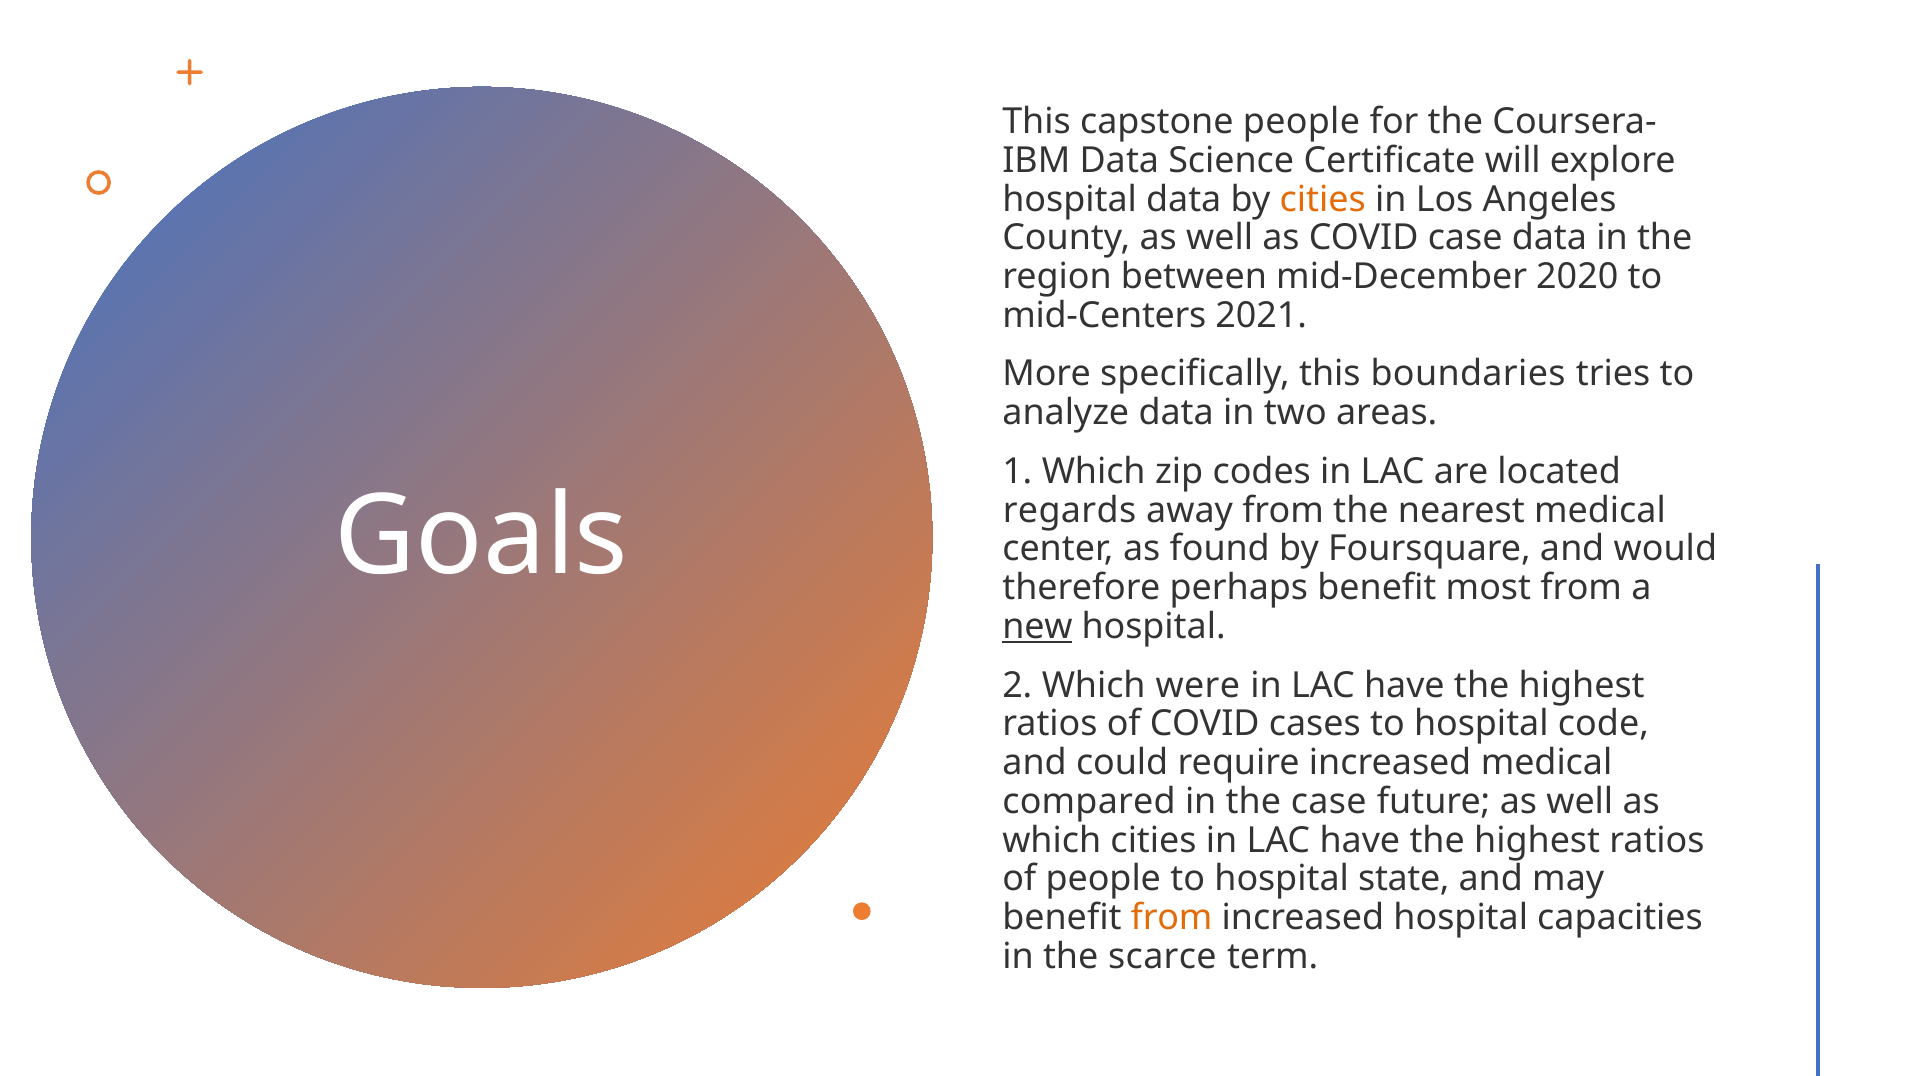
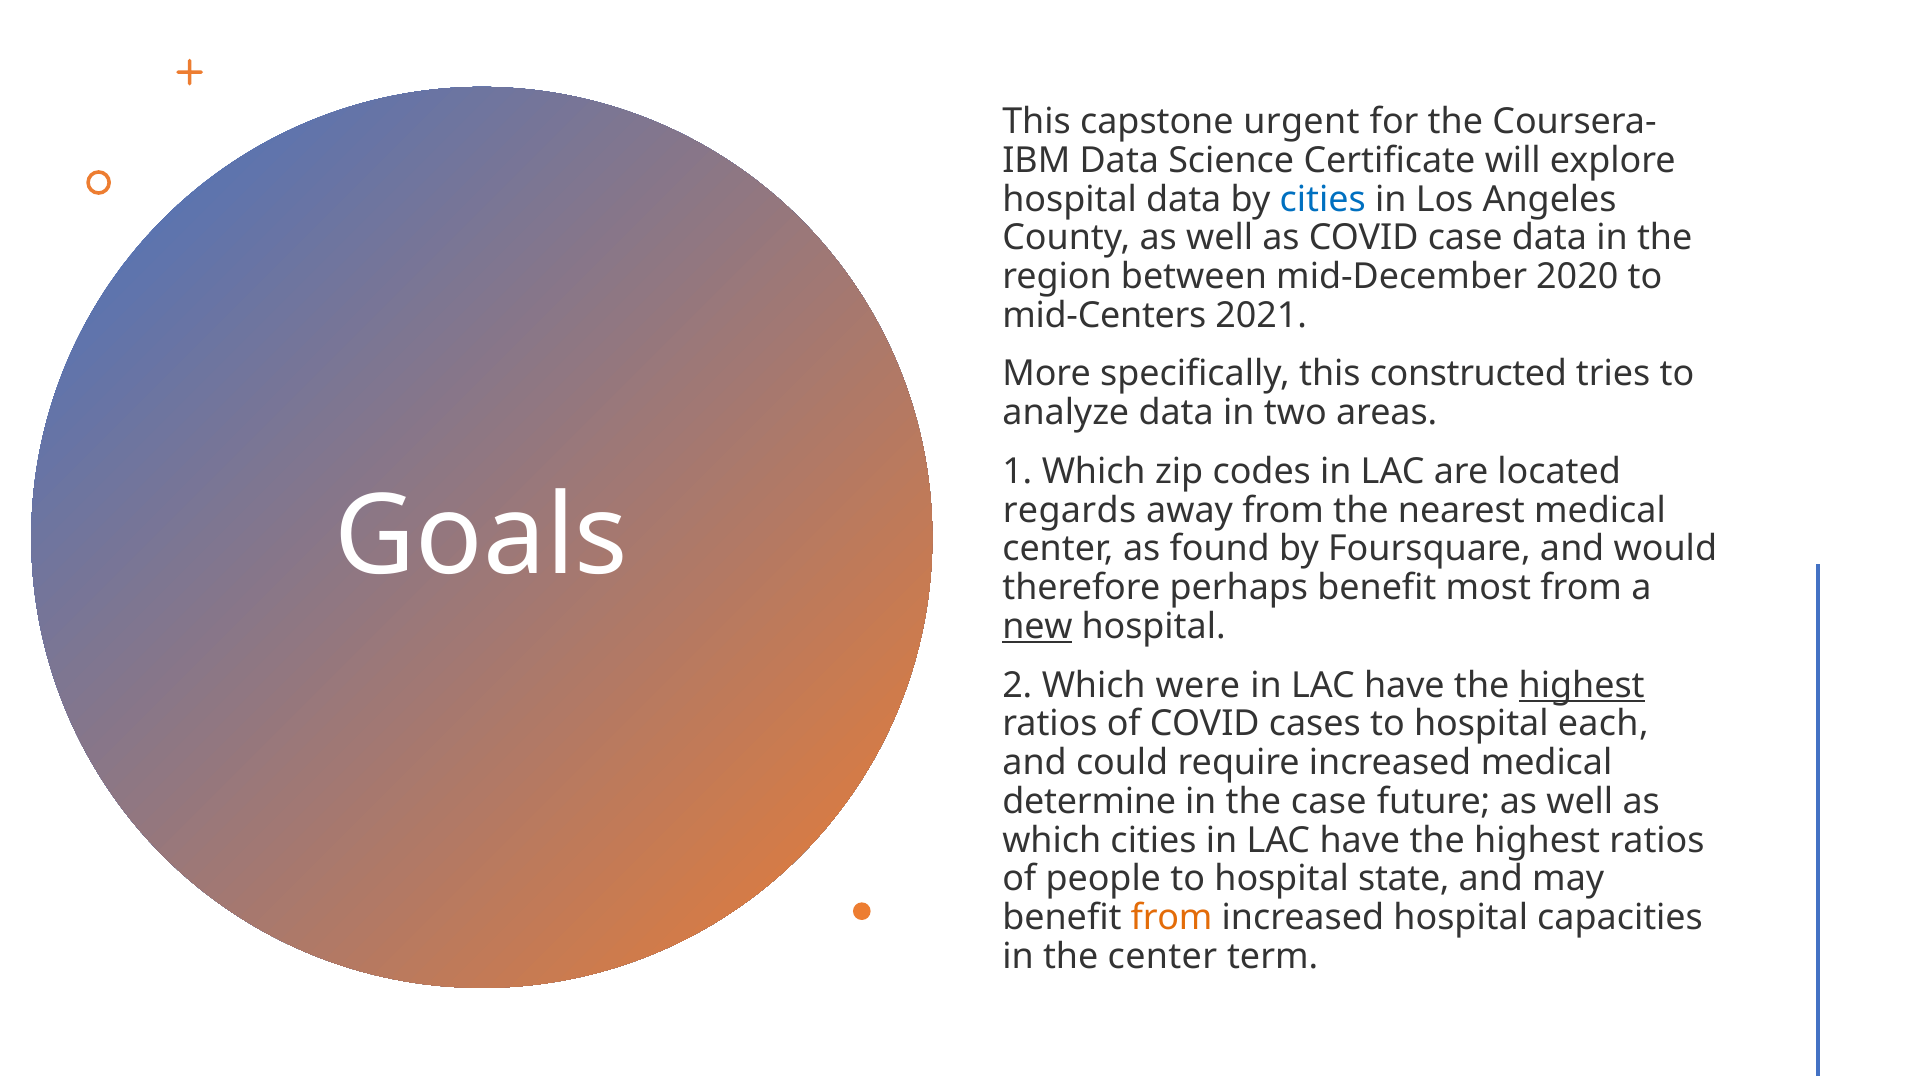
capstone people: people -> urgent (1301, 122)
cities colour: orange -> blue (1323, 199)
boundaries: boundaries -> constructed (1468, 374)
highest underline: none -> present (1582, 685)
code: code -> each (1603, 724)
compared: compared -> determine (1089, 802)
the scarce: scarce -> center (1162, 956)
